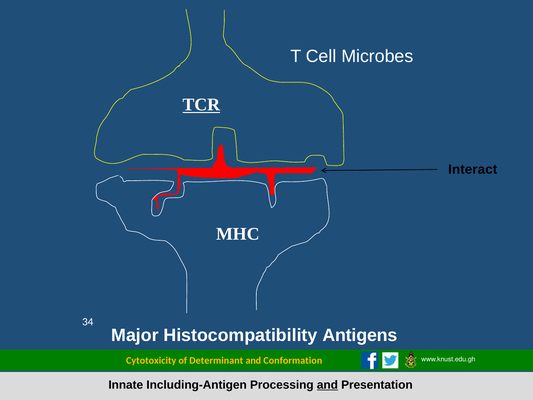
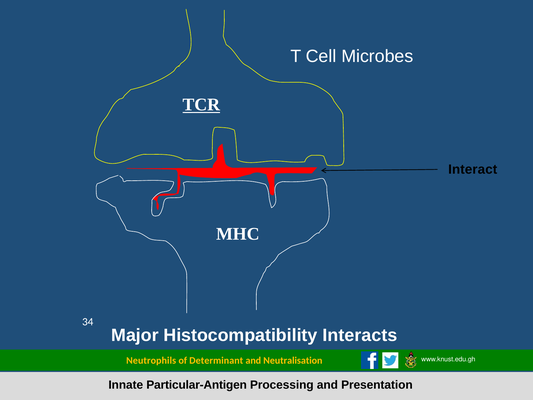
Antigens: Antigens -> Interacts (360, 335)
Cytotoxicity: Cytotoxicity -> Neutrophils (151, 360)
Conformation: Conformation -> Neutralisation (293, 360)
Including-Antigen: Including-Antigen -> Particular-Antigen (197, 385)
and underline: present -> none (327, 385)
